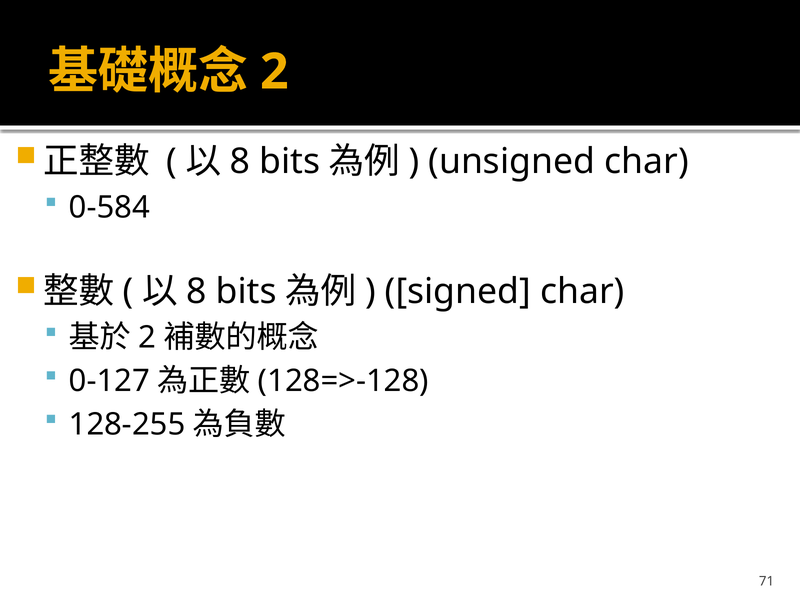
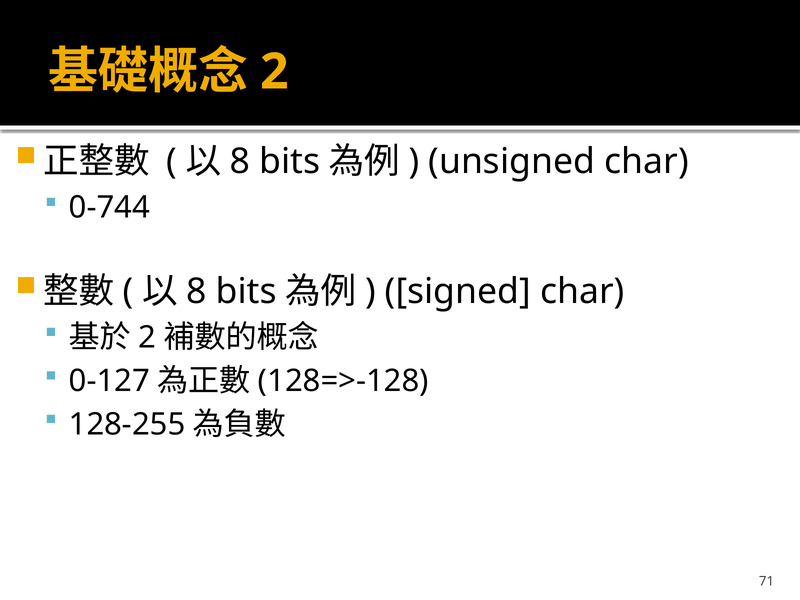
0-584: 0-584 -> 0-744 (109, 208)
